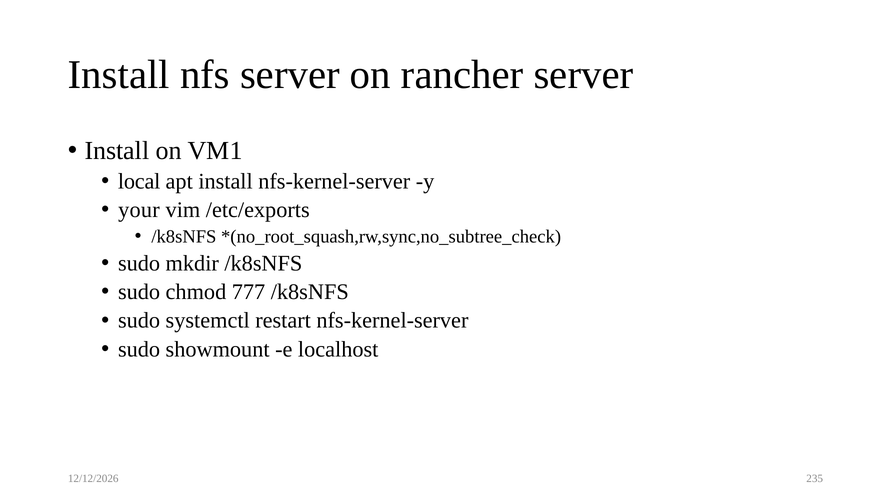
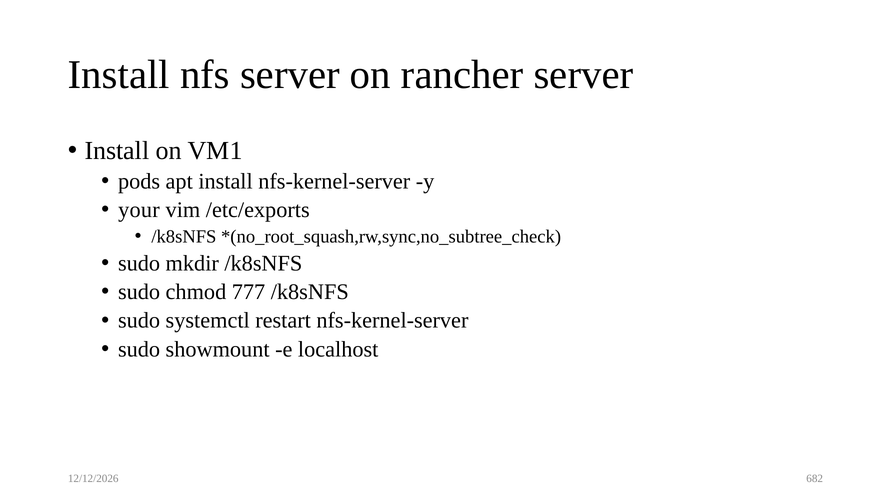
local: local -> pods (139, 181)
235: 235 -> 682 (815, 479)
